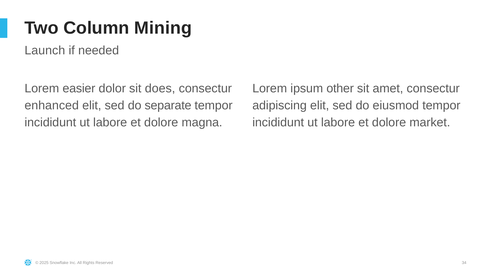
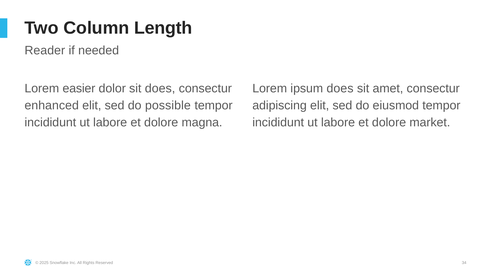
Mining: Mining -> Length (163, 28)
Launch: Launch -> Reader (45, 50)
ipsum other: other -> does (340, 89)
separate: separate -> possible (168, 106)
